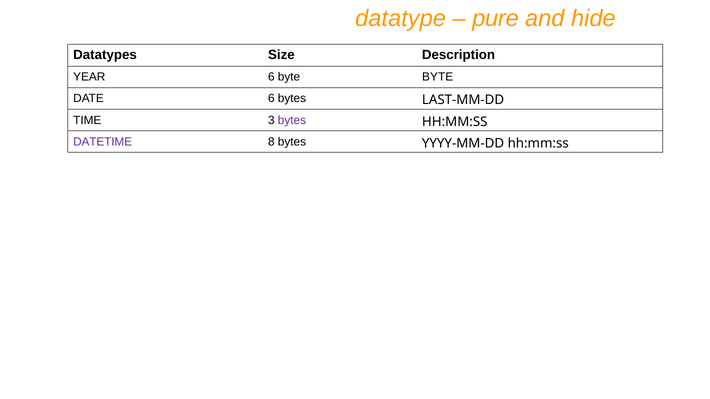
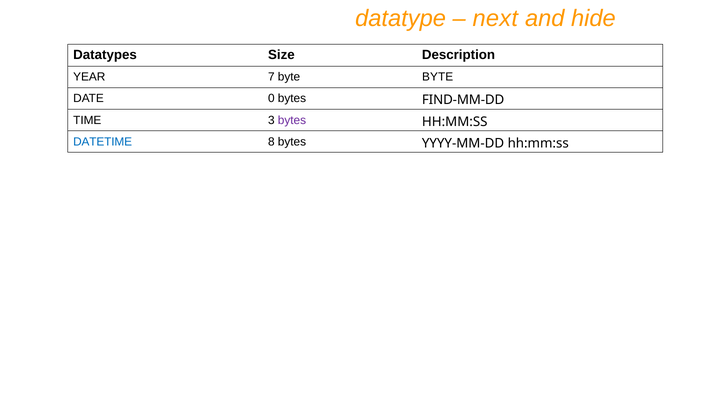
pure: pure -> next (495, 18)
YEAR 6: 6 -> 7 (271, 77)
DATE 6: 6 -> 0 (271, 99)
LAST-MM-DD: LAST-MM-DD -> FIND-MM-DD (463, 100)
DATETIME colour: purple -> blue (103, 142)
